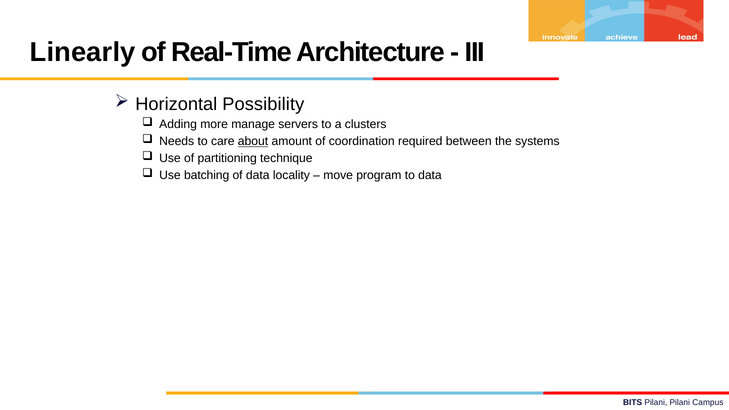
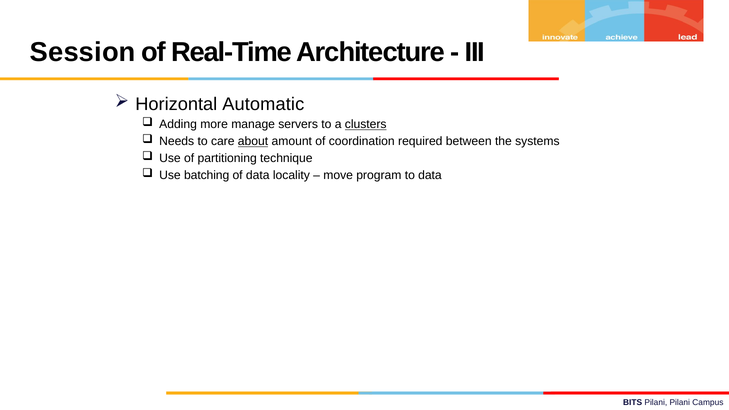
Linearly: Linearly -> Session (83, 52)
Possibility: Possibility -> Automatic (263, 104)
clusters underline: none -> present (366, 125)
